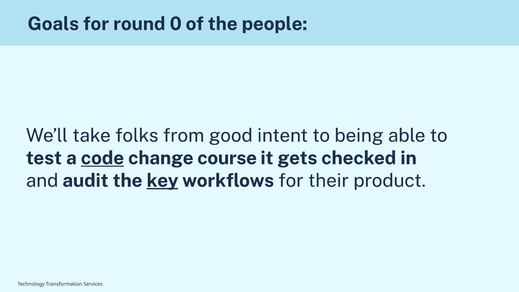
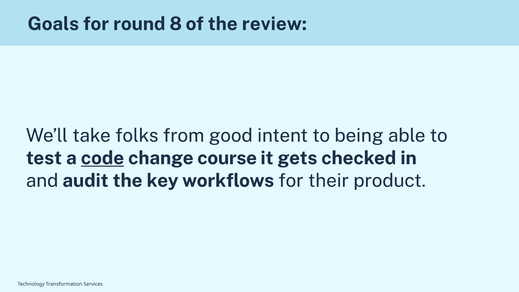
0: 0 -> 8 (176, 24)
people: people -> review (274, 24)
key underline: present -> none (163, 181)
